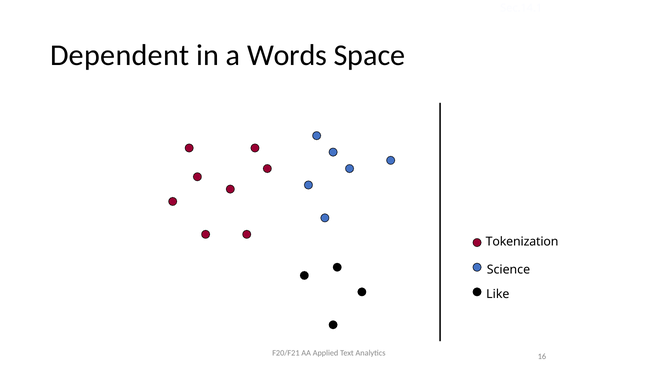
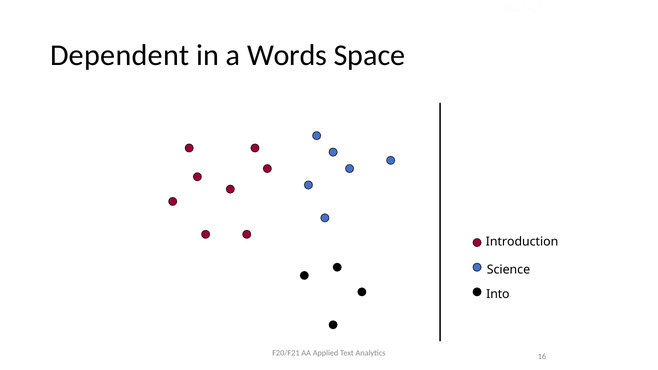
Tokenization: Tokenization -> Introduction (522, 242)
Like: Like -> Into (498, 294)
